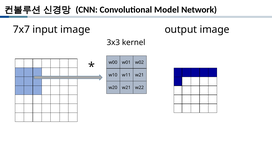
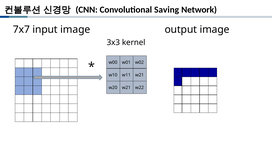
Model: Model -> Saving (167, 10)
